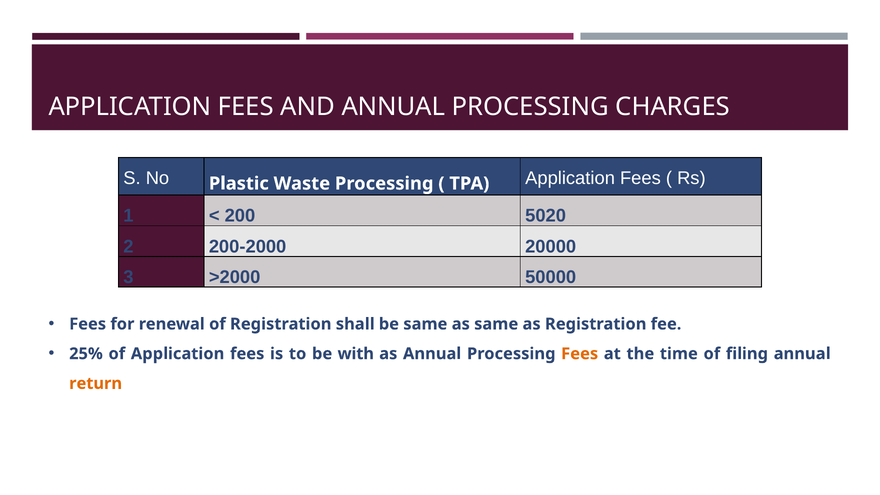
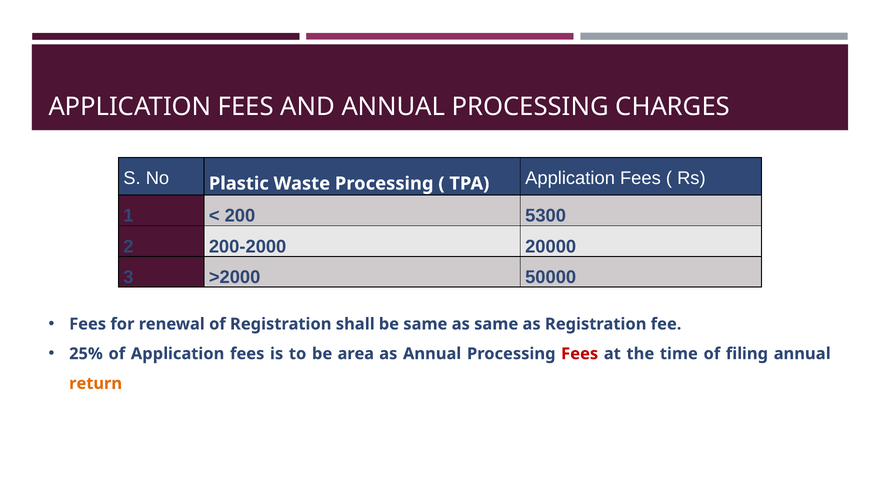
5020: 5020 -> 5300 (546, 216)
with: with -> area (356, 354)
Fees colour: orange -> red (580, 354)
